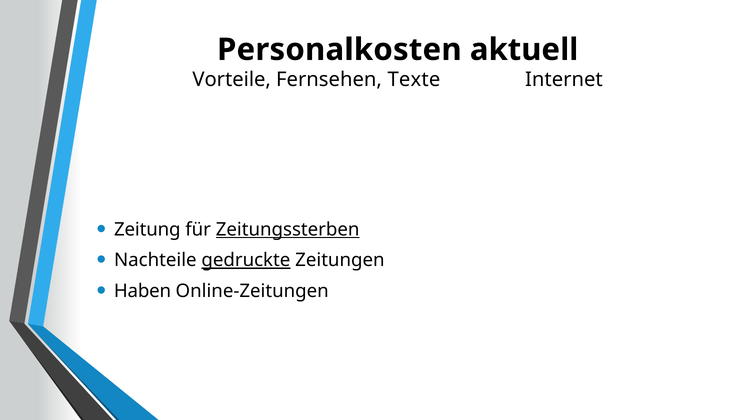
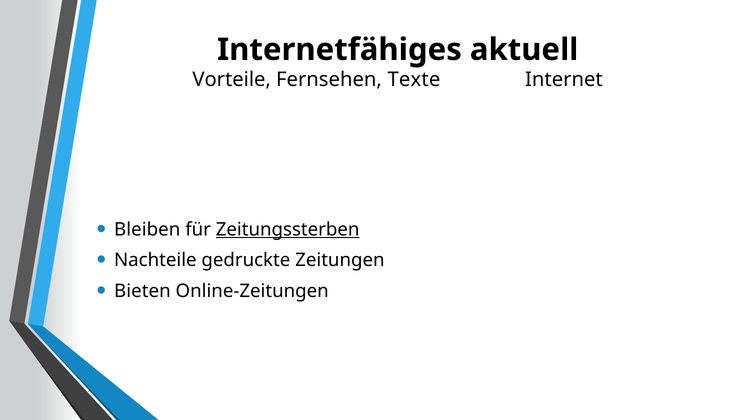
Personalkosten: Personalkosten -> Internetfähiges (339, 50)
Zeitung: Zeitung -> Bleiben (147, 230)
gedruckte underline: present -> none (246, 260)
Haben: Haben -> Bieten (142, 291)
